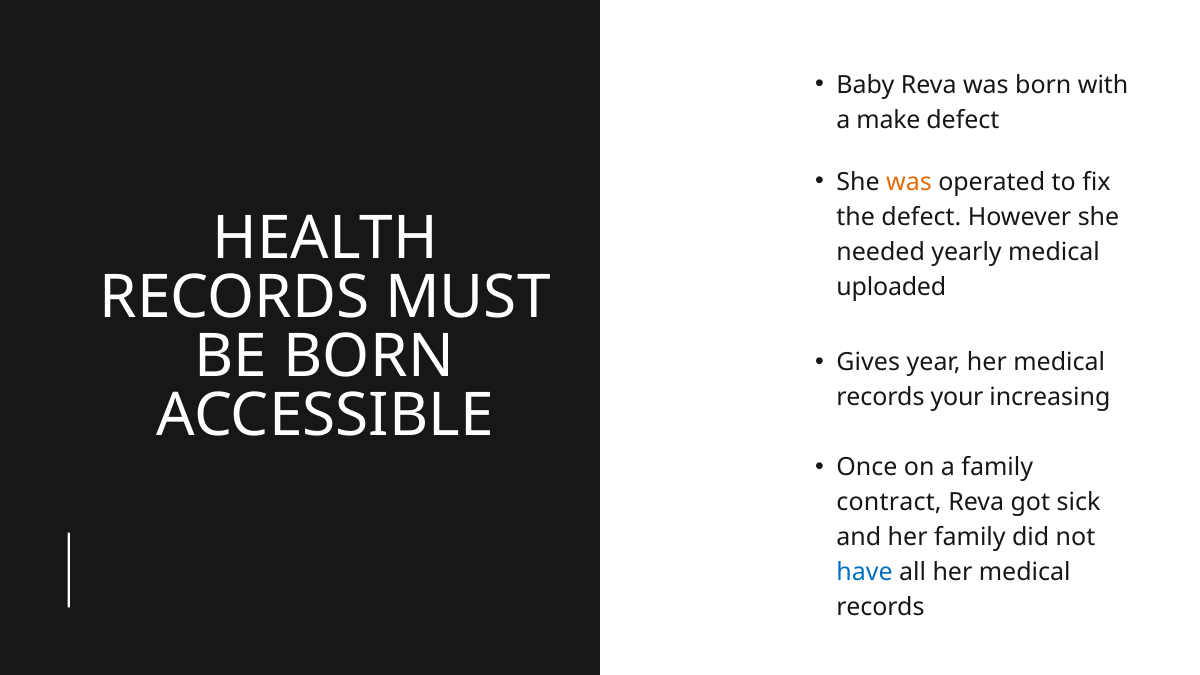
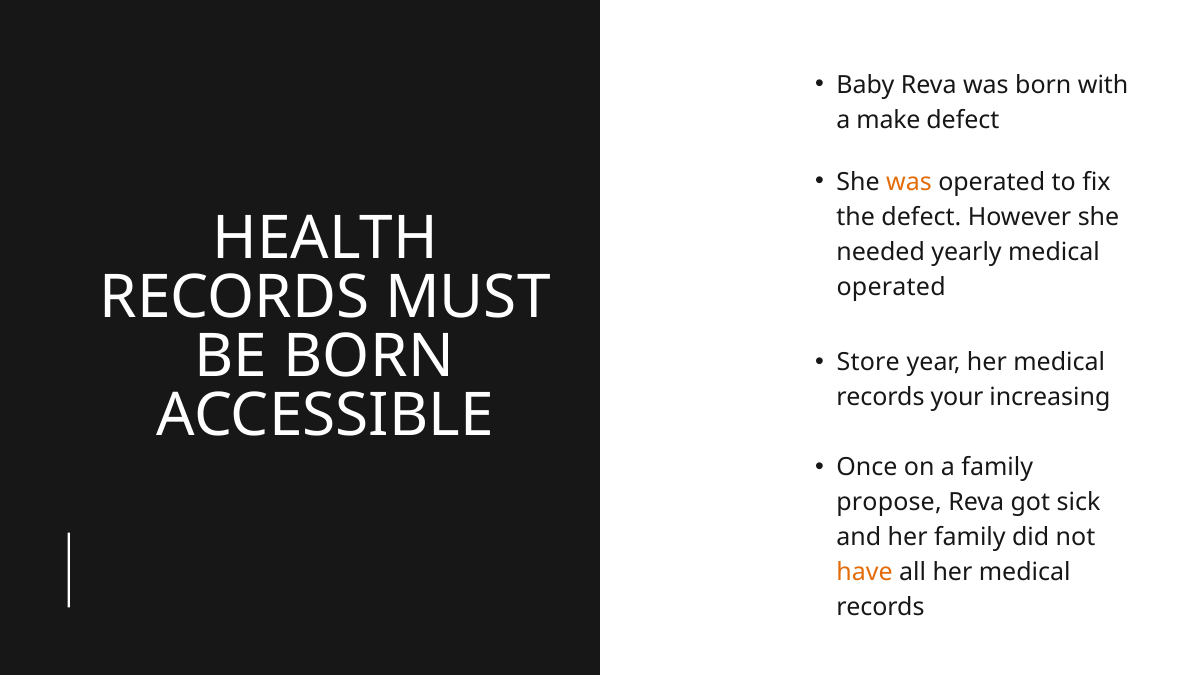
uploaded: uploaded -> operated (891, 287)
Gives: Gives -> Store (868, 362)
contract: contract -> propose (889, 503)
have colour: blue -> orange (865, 573)
